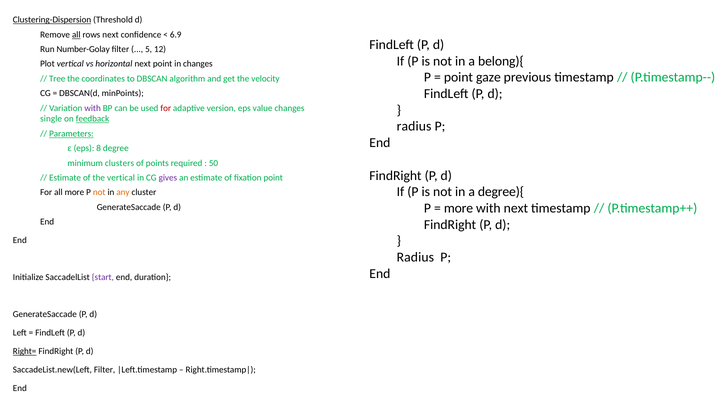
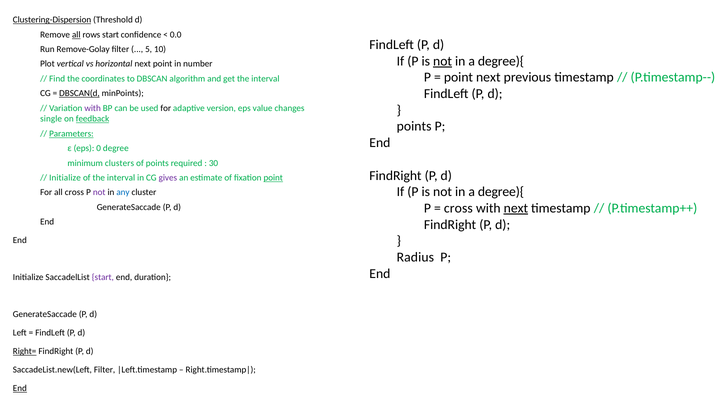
rows next: next -> start (111, 35)
6.9: 6.9 -> 0.0 (176, 35)
Number-Golay: Number-Golay -> Remove-Golay (83, 49)
12: 12 -> 10 (160, 49)
not underline: none -> present (443, 61)
belong){: belong){ -> degree){ (501, 61)
in changes: changes -> number (198, 64)
point gaze: gaze -> next (488, 77)
Tree: Tree -> Find (57, 79)
get the velocity: velocity -> interval (265, 79)
DBSCAN(d underline: none -> present (79, 93)
for colour: red -> black (166, 108)
radius: radius -> points (414, 127)
8: 8 -> 0 (99, 149)
50: 50 -> 30 (214, 163)
Estimate: Estimate -> Initialize (65, 178)
of the vertical: vertical -> interval (121, 178)
point underline: none -> present (273, 178)
all more: more -> cross (74, 193)
not colour: orange -> purple (99, 193)
any colour: orange -> blue (123, 193)
more: more -> cross (458, 208)
next underline: none -> present (516, 208)
End underline: none -> present (20, 389)
